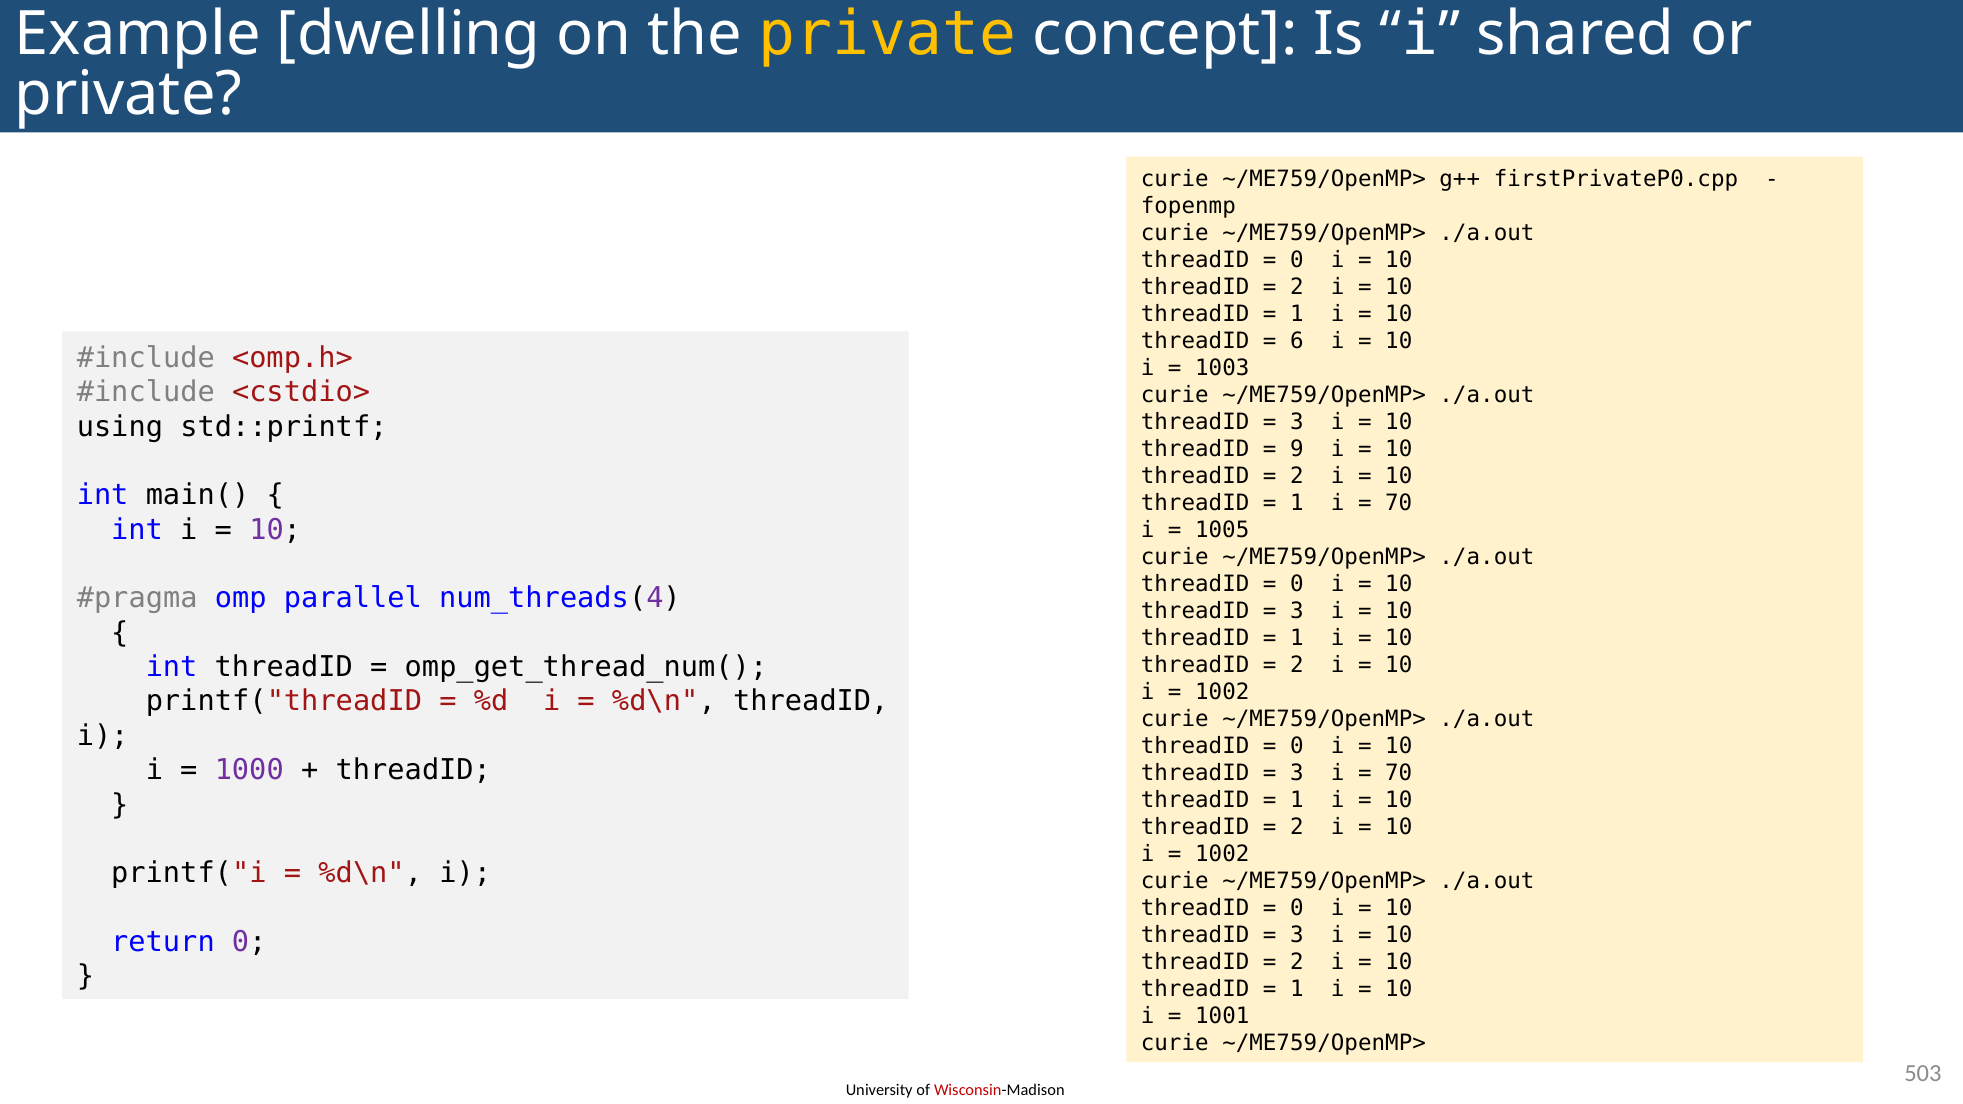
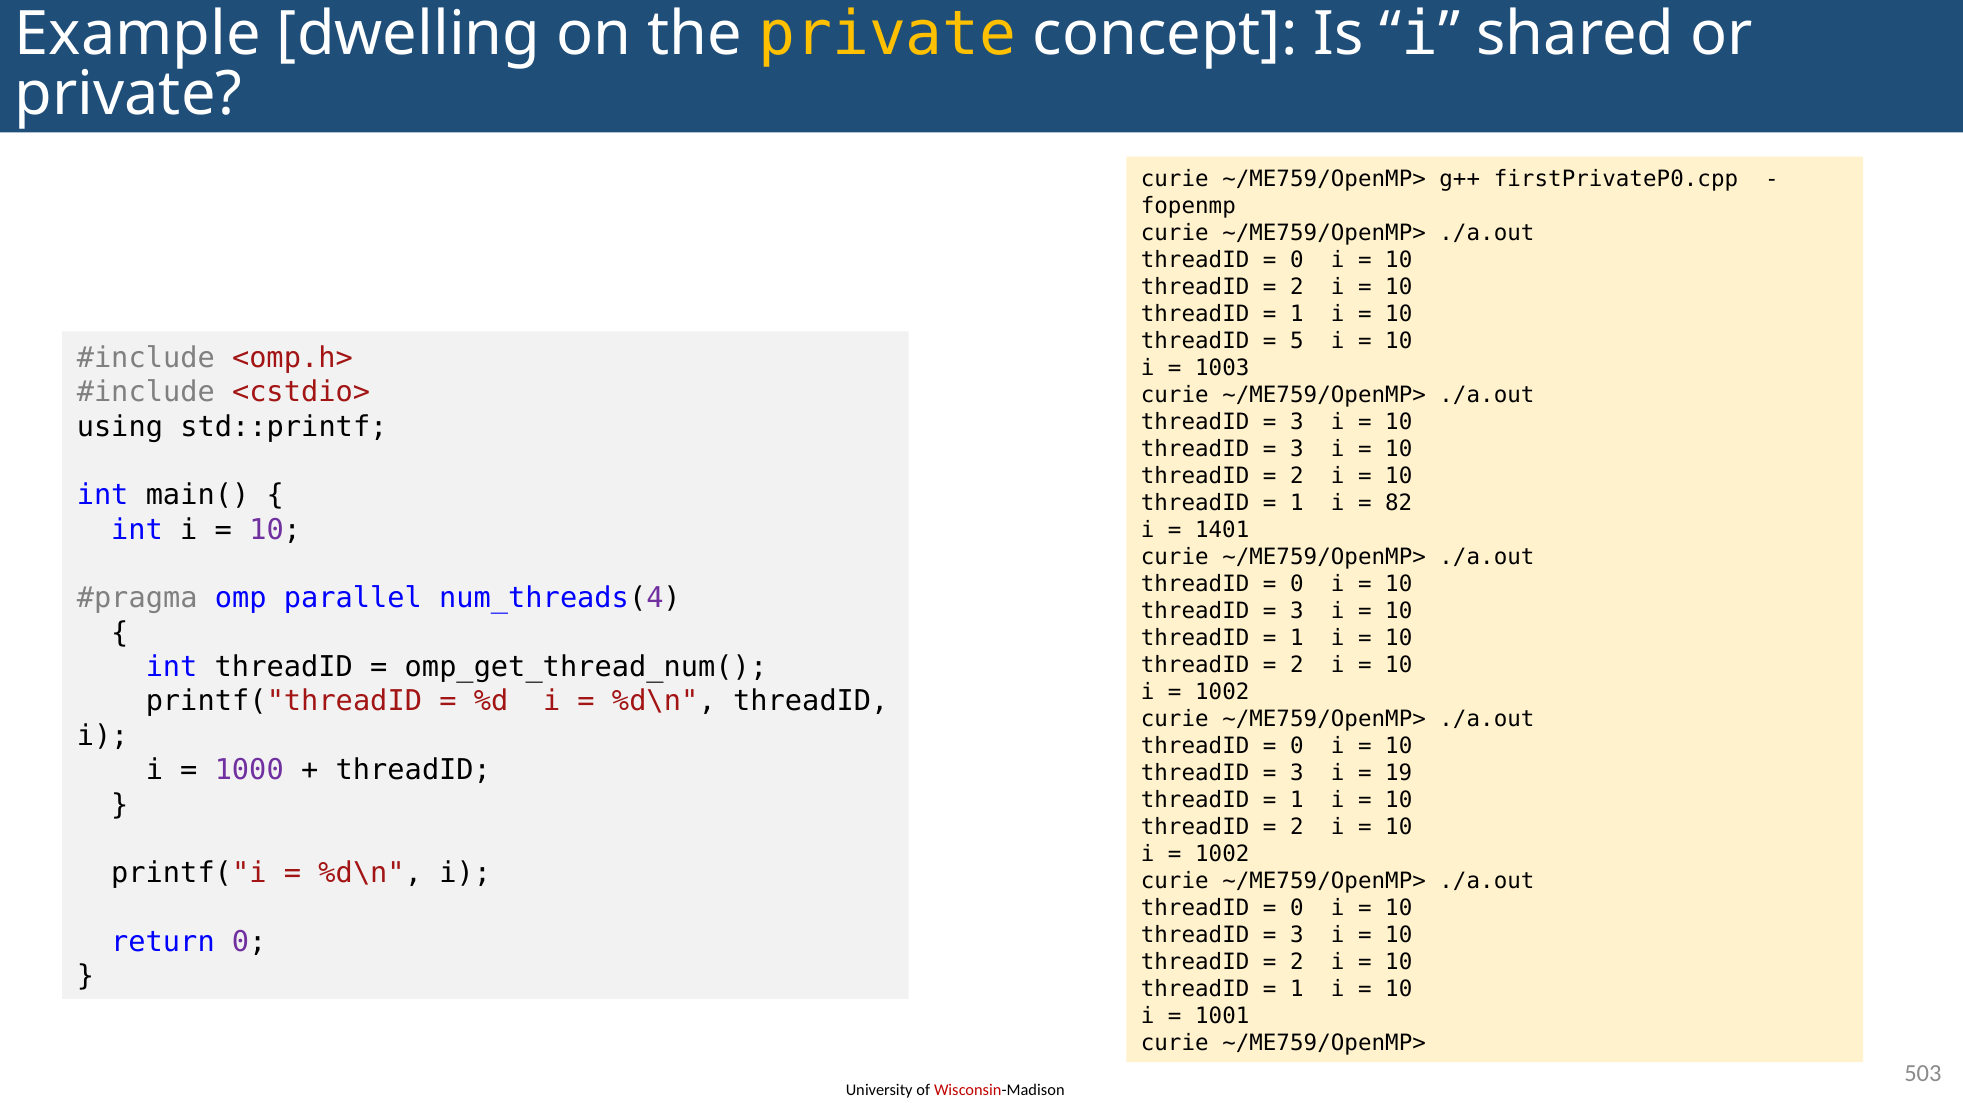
6: 6 -> 5 (1297, 341)
9: 9 -> 3 (1297, 449)
70: 70 -> 82 (1399, 503)
1005: 1005 -> 1401 (1222, 530)
70: 70 -> 19 (1399, 773)
